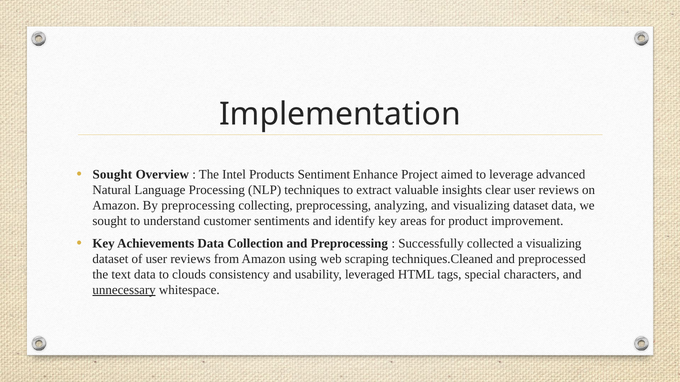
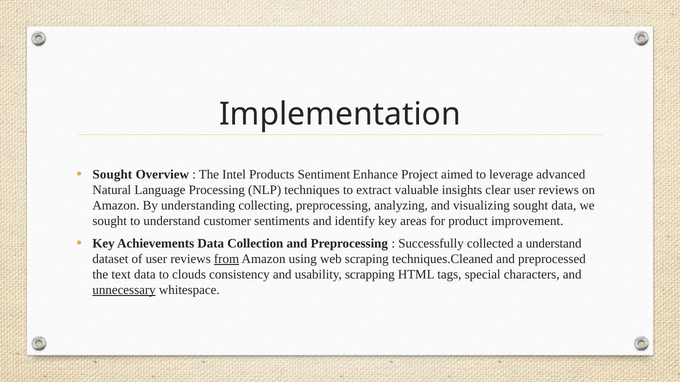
By preprocessing: preprocessing -> understanding (198, 206)
and visualizing dataset: dataset -> sought (531, 206)
a visualizing: visualizing -> understand (554, 244)
from underline: none -> present (227, 259)
leveraged: leveraged -> scrapping (370, 275)
